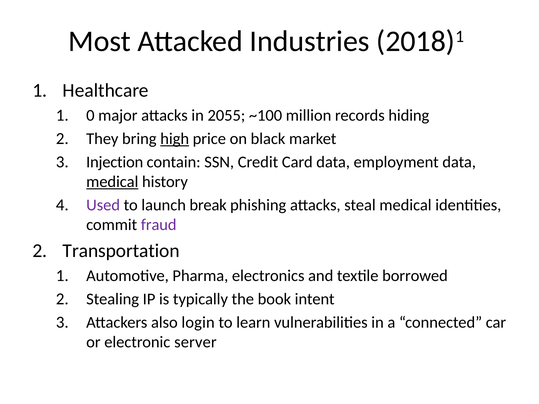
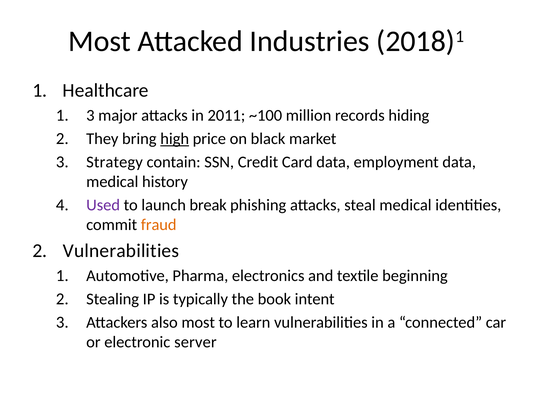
0: 0 -> 3 (90, 115)
2055: 2055 -> 2011 (226, 115)
Injection: Injection -> Strategy (115, 162)
medical underline: present -> none (112, 182)
fraud colour: purple -> orange (159, 225)
Transportation: Transportation -> Vulnerabilities (121, 251)
borrowed: borrowed -> beginning (415, 276)
also login: login -> most (198, 323)
